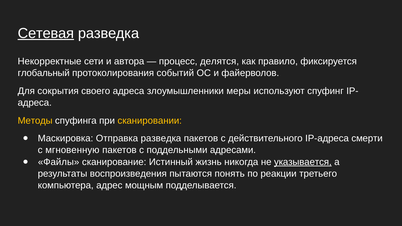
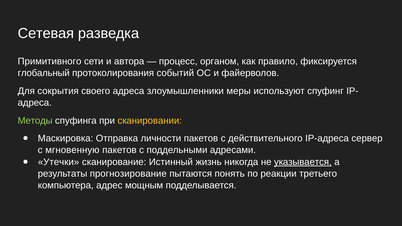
Сетевая underline: present -> none (46, 33)
Некорректные: Некорректные -> Примитивного (50, 61)
делятся: делятся -> органом (220, 61)
Методы colour: yellow -> light green (35, 121)
Отправка разведка: разведка -> личности (161, 138)
смерти: смерти -> сервер (367, 138)
Файлы: Файлы -> Утечки (59, 162)
воспроизведения: воспроизведения -> прогнозирование (128, 174)
